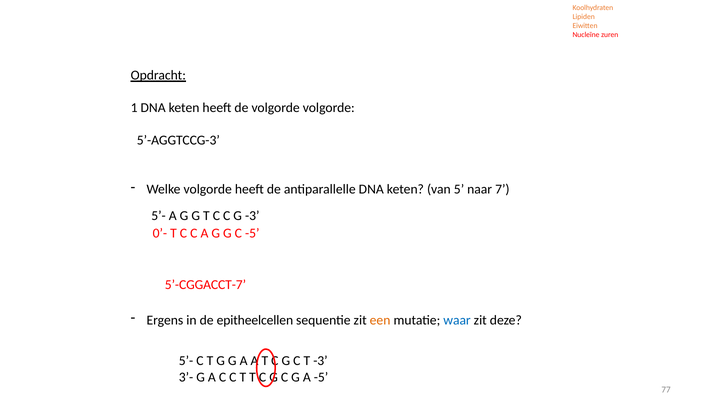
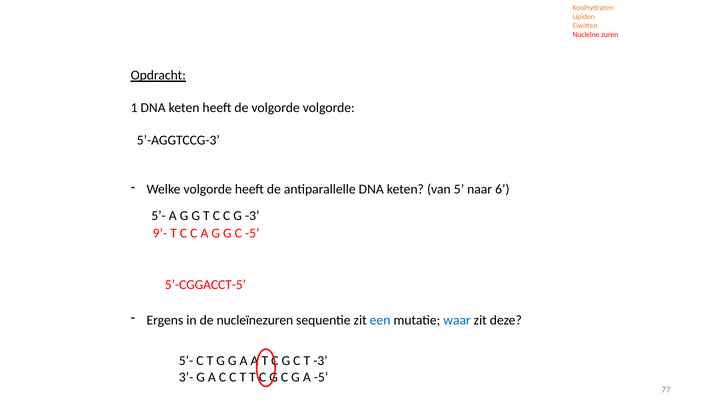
7: 7 -> 6 (502, 190)
0’-: 0’- -> 9’- (160, 233)
5’-CGGACCT-7: 5’-CGGACCT-7 -> 5’-CGGACCT-5 (205, 285)
epitheelcellen: epitheelcellen -> nucleïnezuren (255, 320)
een colour: orange -> blue (380, 320)
